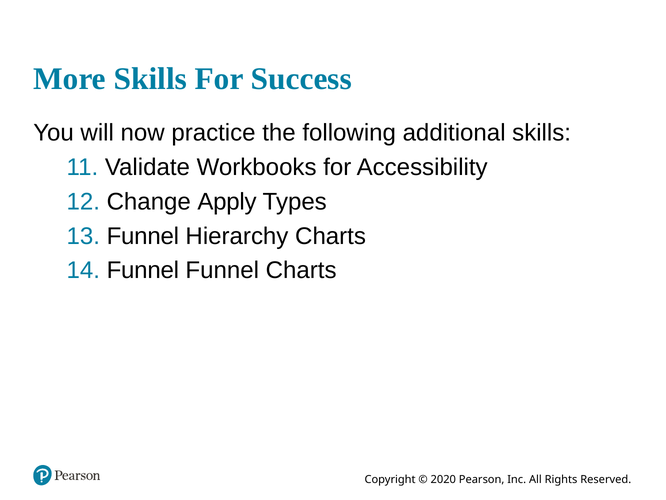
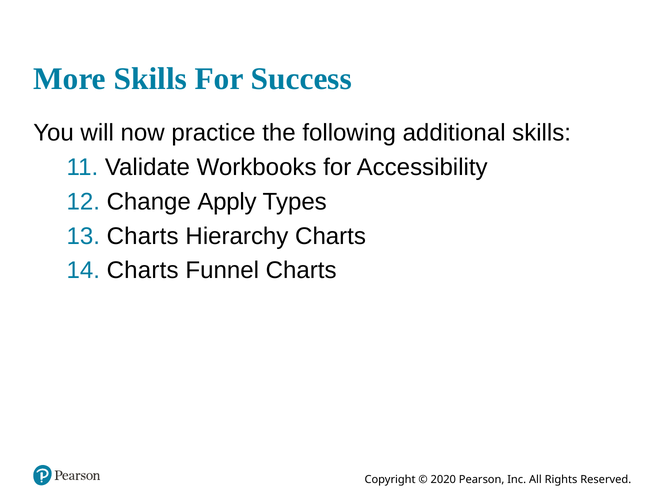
Funnel: Funnel -> Charts (143, 236)
Funnel: Funnel -> Charts (143, 270)
